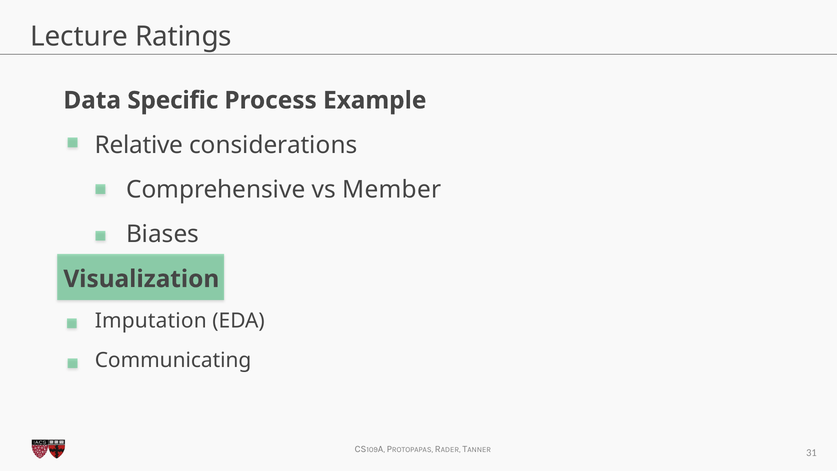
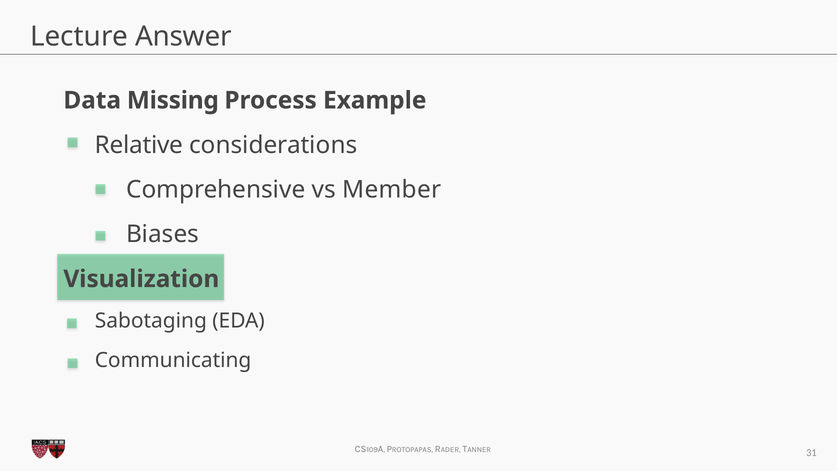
Ratings: Ratings -> Answer (183, 37)
Specific: Specific -> Missing (173, 100)
Imputation: Imputation -> Sabotaging (151, 321)
